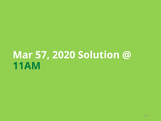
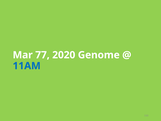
57: 57 -> 77 (42, 55)
Solution: Solution -> Genome (99, 55)
11AM colour: green -> blue (27, 66)
